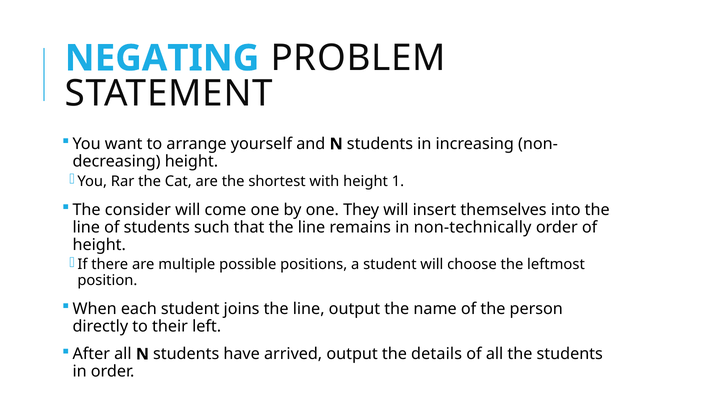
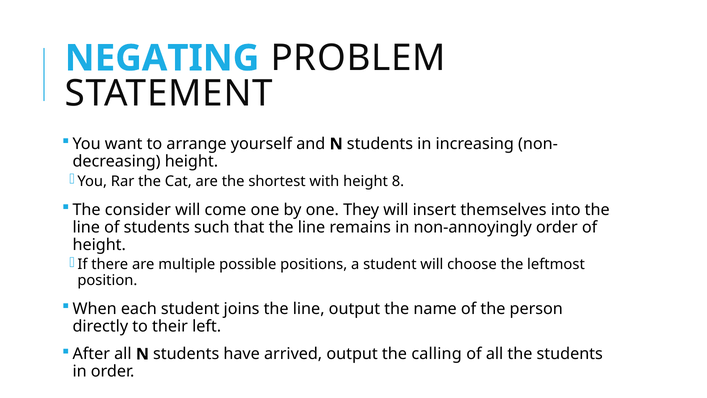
1: 1 -> 8 (398, 181)
non-technically: non-technically -> non-annoyingly (473, 227)
details: details -> calling (437, 354)
